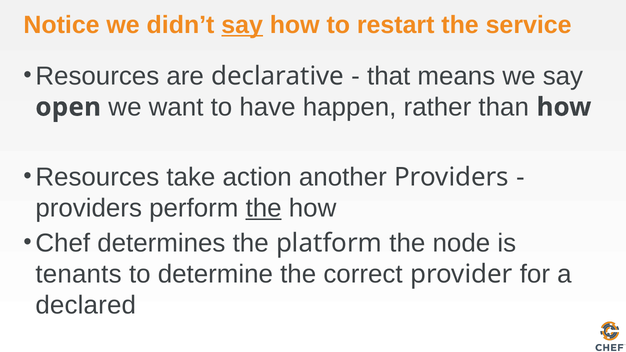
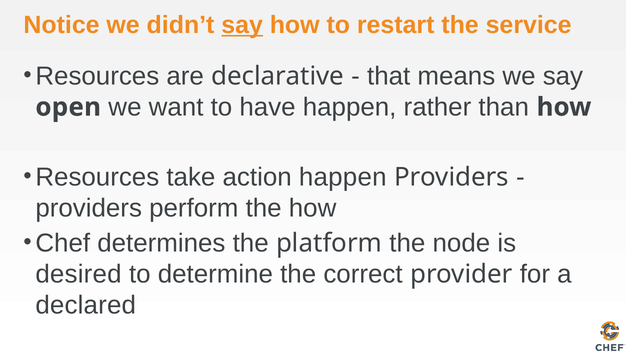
action another: another -> happen (343, 177)
the underline: present -> none (264, 208)
tenants: tenants -> desired (78, 274)
